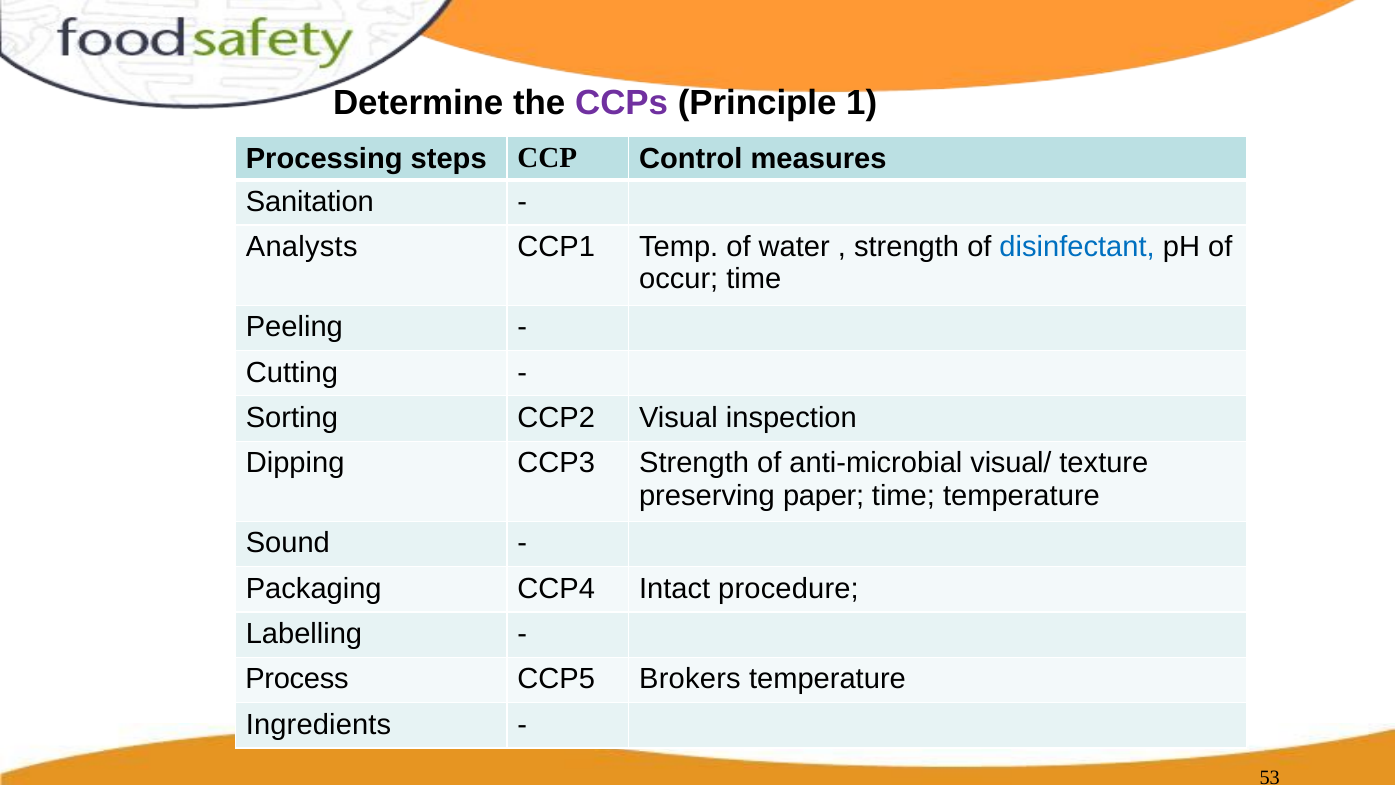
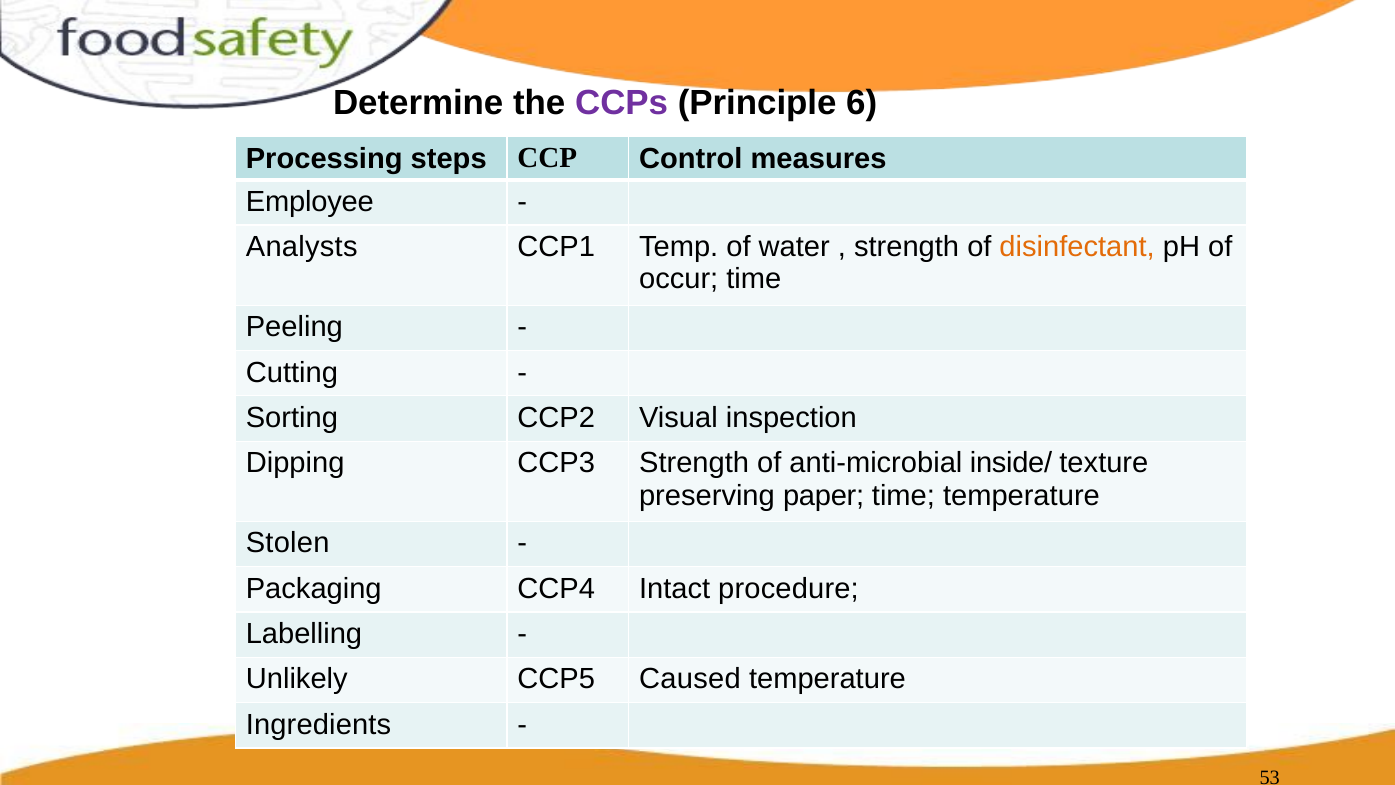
1: 1 -> 6 (862, 103)
Sanitation: Sanitation -> Employee (310, 201)
disinfectant colour: blue -> orange (1077, 247)
visual/: visual/ -> inside/ (1011, 463)
Sound: Sound -> Stolen (288, 543)
Process: Process -> Unlikely (297, 679)
Brokers: Brokers -> Caused (690, 679)
